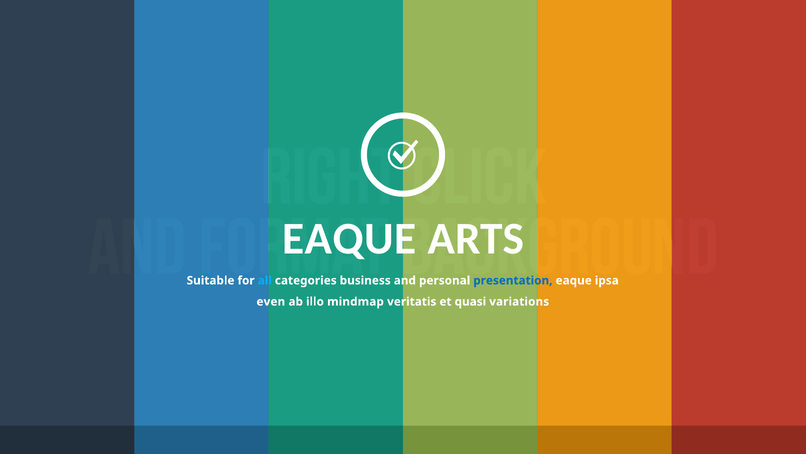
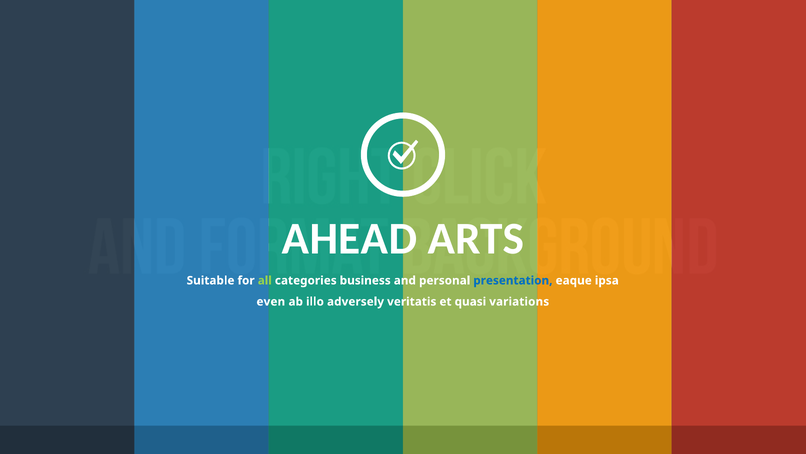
EAQUE: EAQUE -> AHEAD (350, 239)
all colour: light blue -> light green (265, 280)
mindmap: mindmap -> adversely (356, 301)
